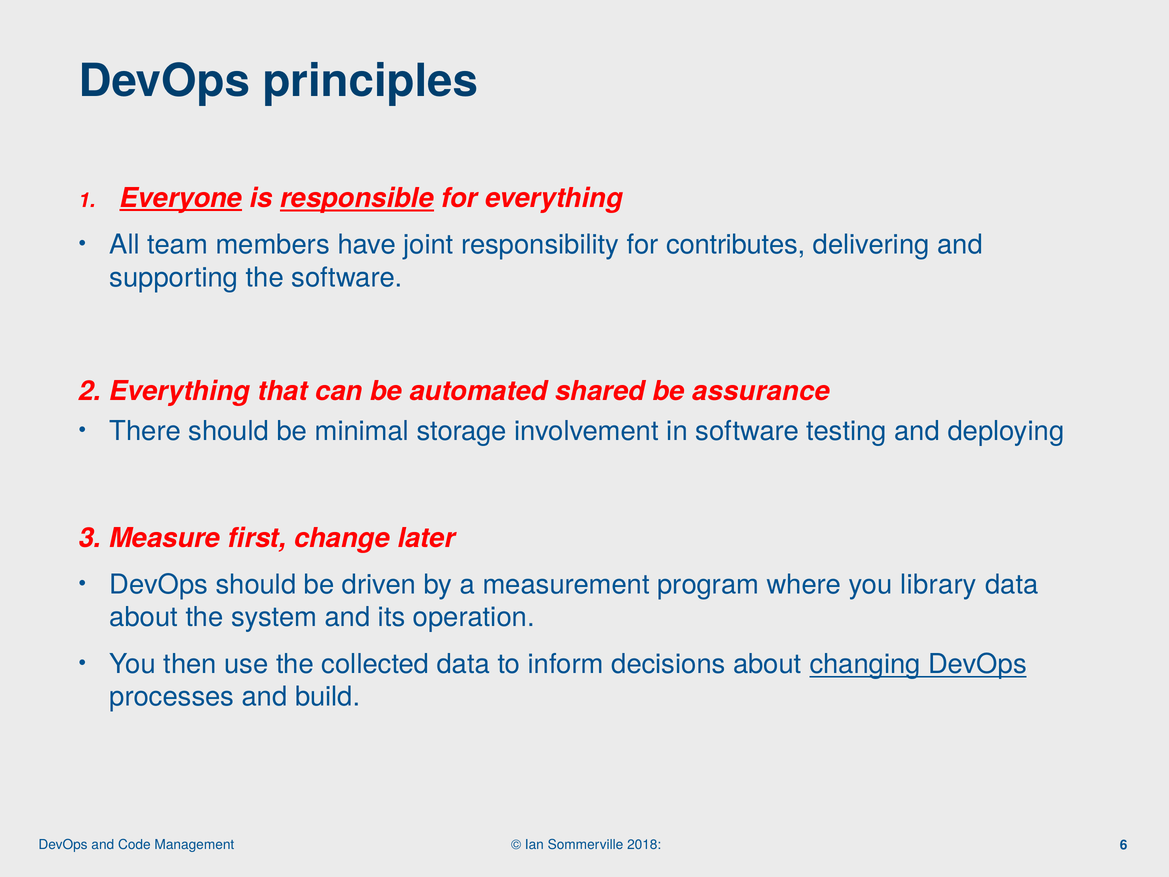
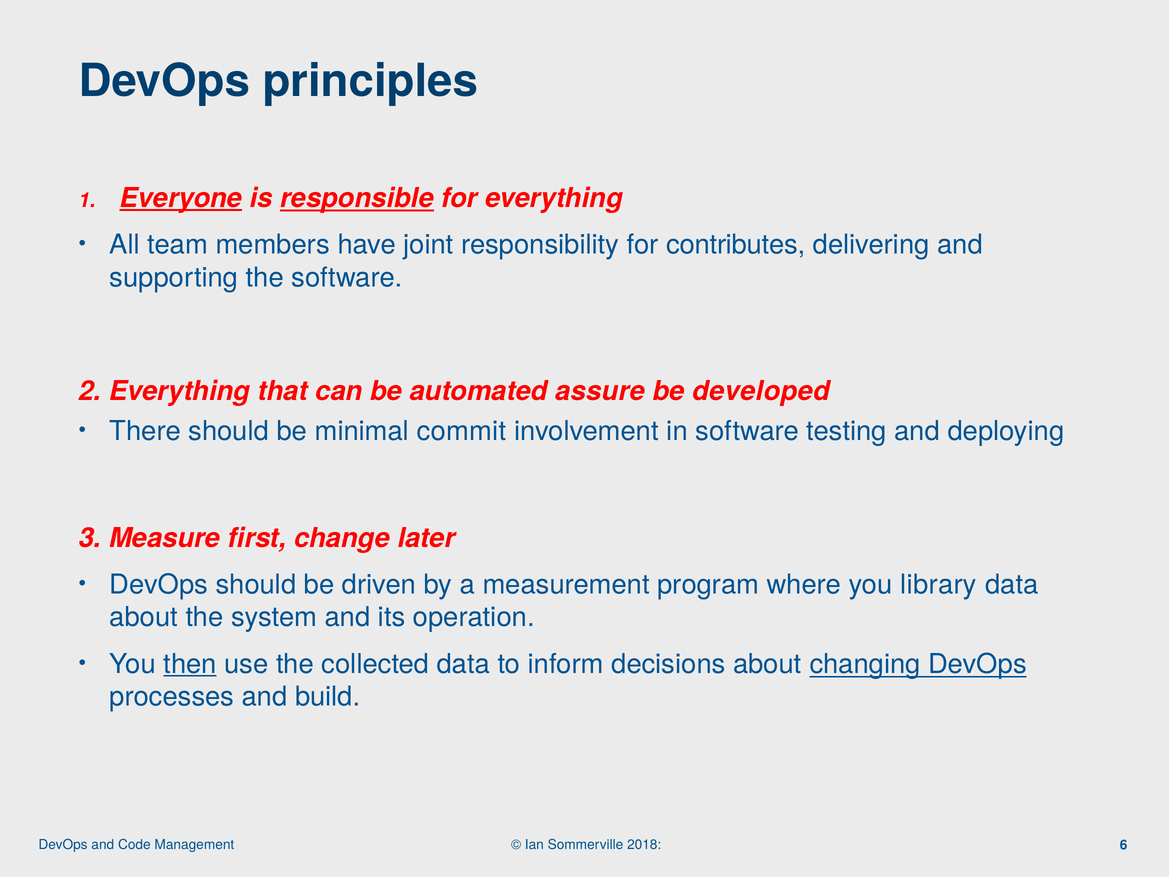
shared: shared -> assure (600, 391)
assurance: assurance -> developed (761, 391)
storage: storage -> commit (461, 431)
then underline: none -> present (190, 664)
